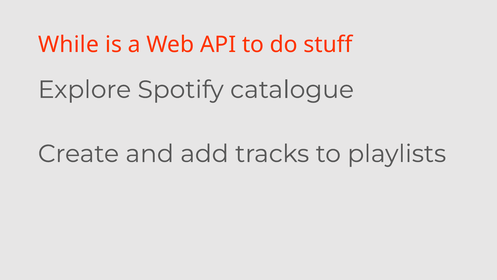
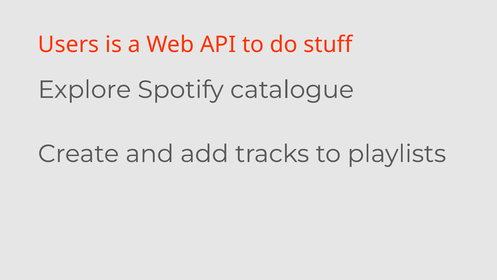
While: While -> Users (69, 45)
